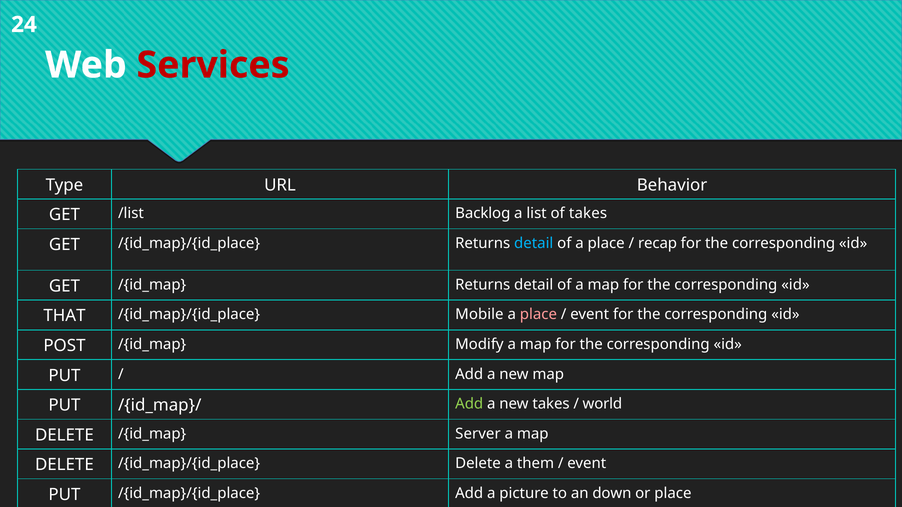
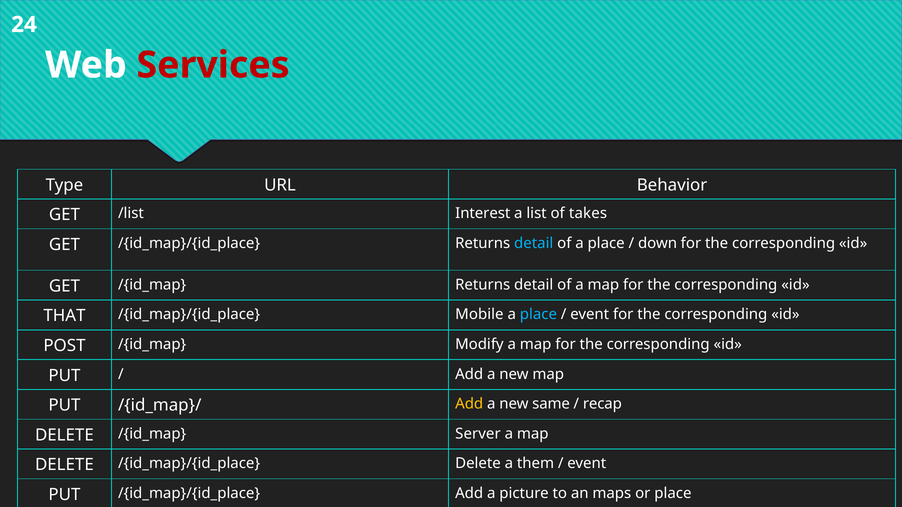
Backlog: Backlog -> Interest (483, 214)
recap: recap -> down (658, 243)
place colour: pink -> light blue (538, 315)
Add colour: light green -> yellow (469, 404)
new takes: takes -> same (551, 404)
world: world -> recap (602, 404)
down: down -> maps (612, 494)
